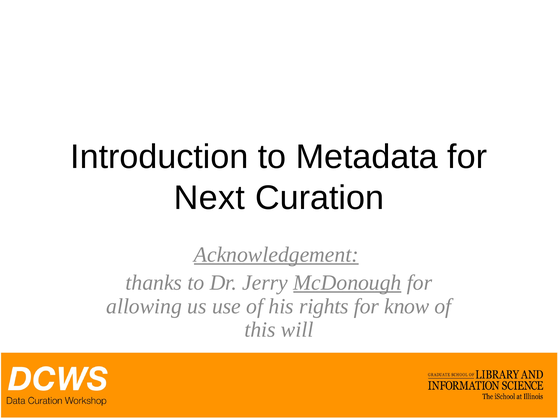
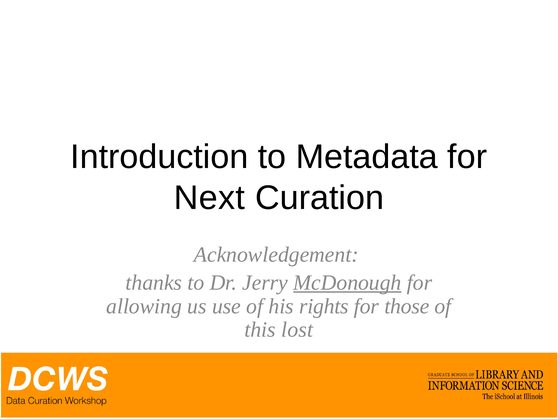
Acknowledgement underline: present -> none (276, 254)
know: know -> those (407, 306)
will: will -> lost (297, 329)
